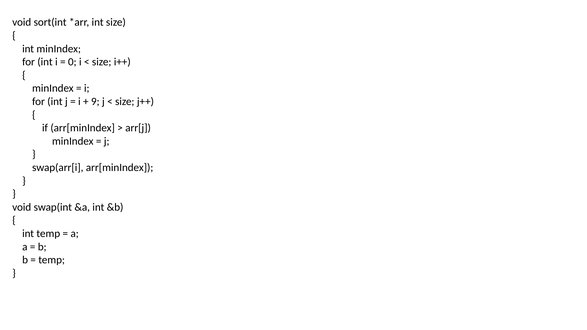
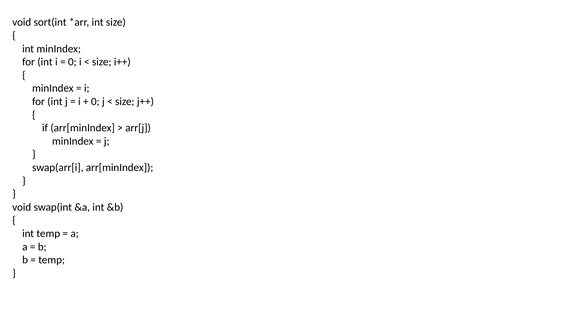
9: 9 -> 0 (95, 102)
